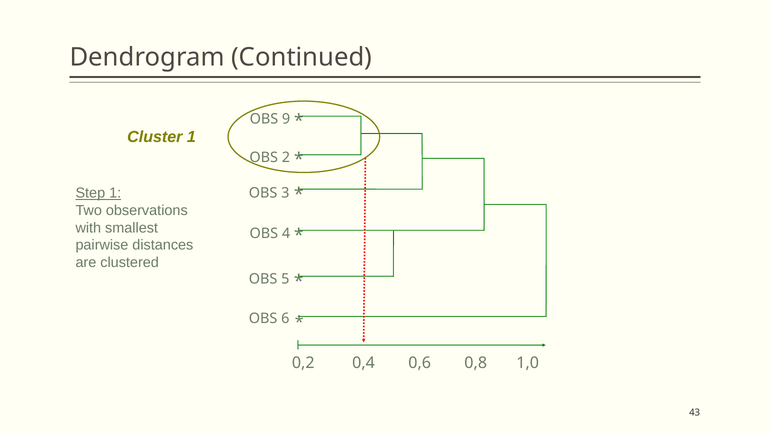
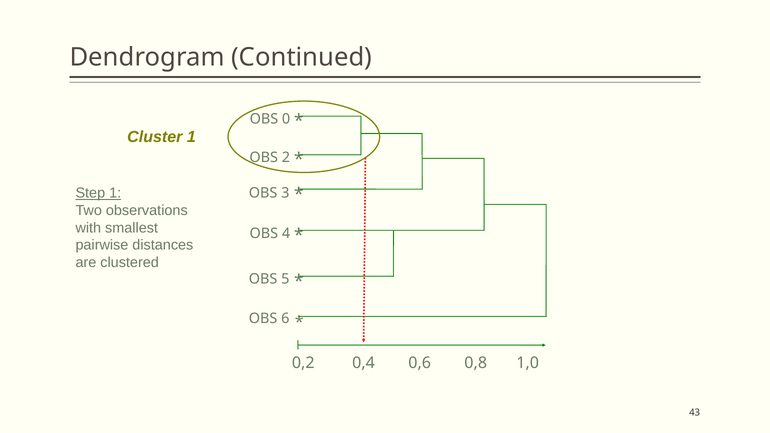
9: 9 -> 0 (286, 119)
